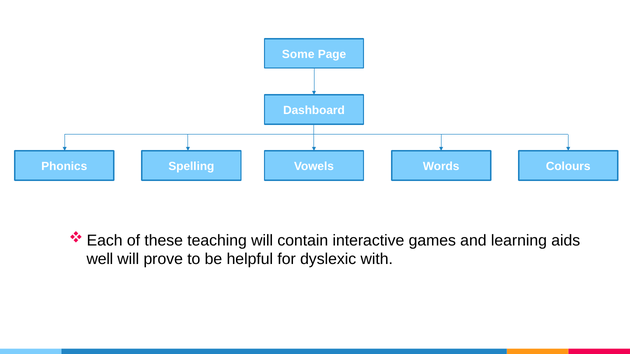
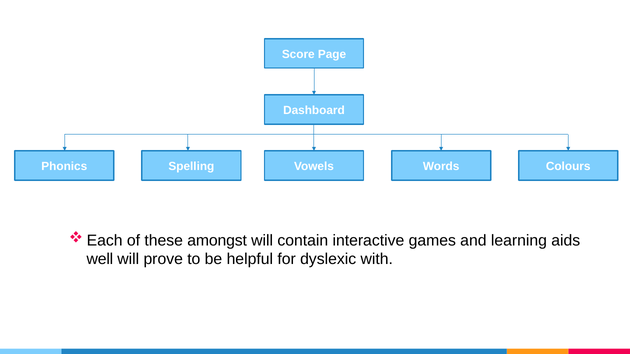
Some: Some -> Score (298, 54)
teaching: teaching -> amongst (217, 241)
